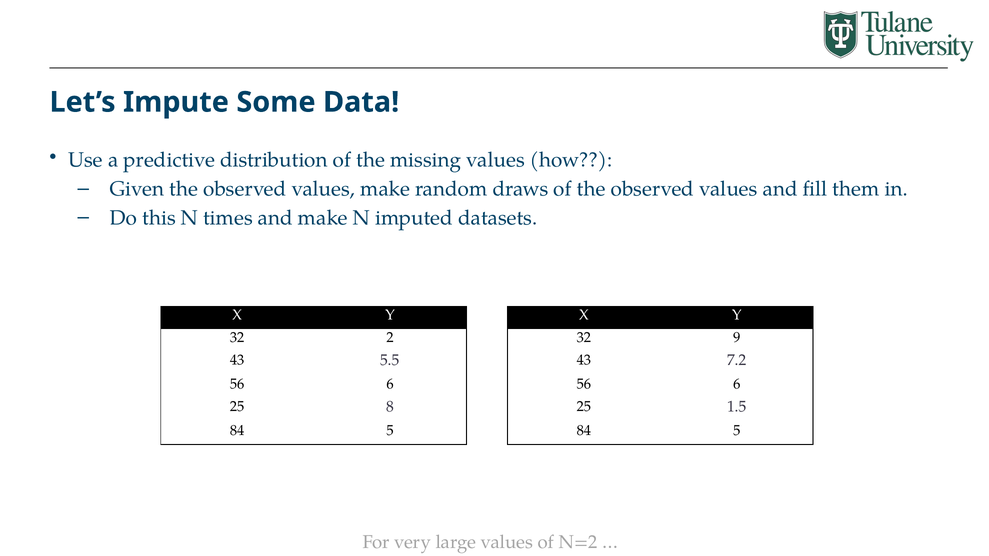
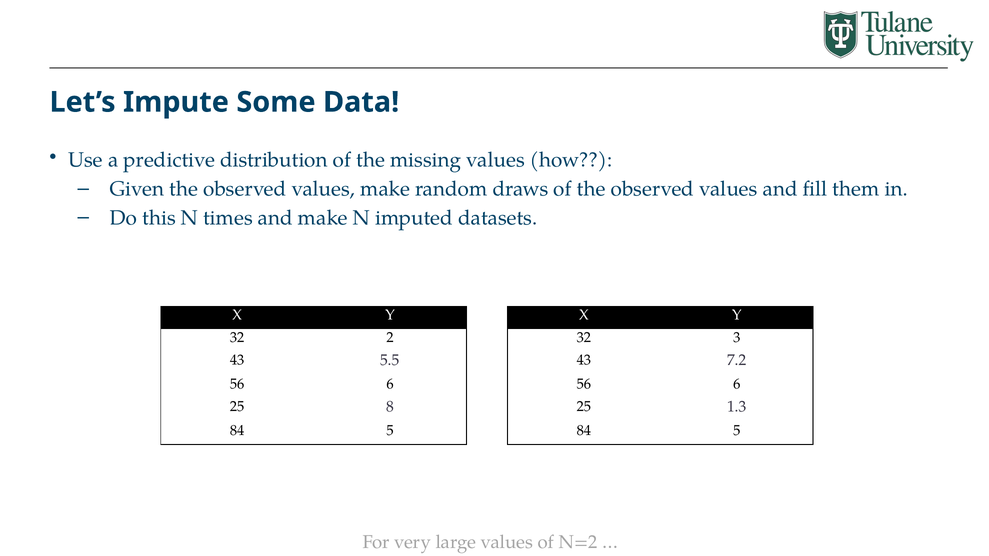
9: 9 -> 3 (737, 338)
1.5: 1.5 -> 1.3 (737, 407)
